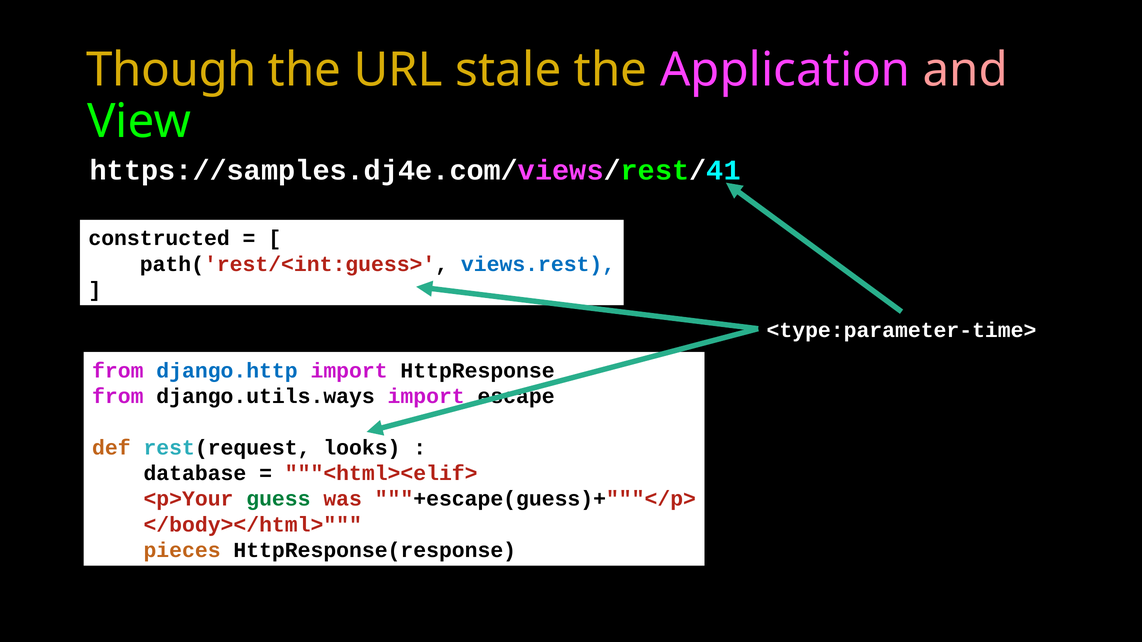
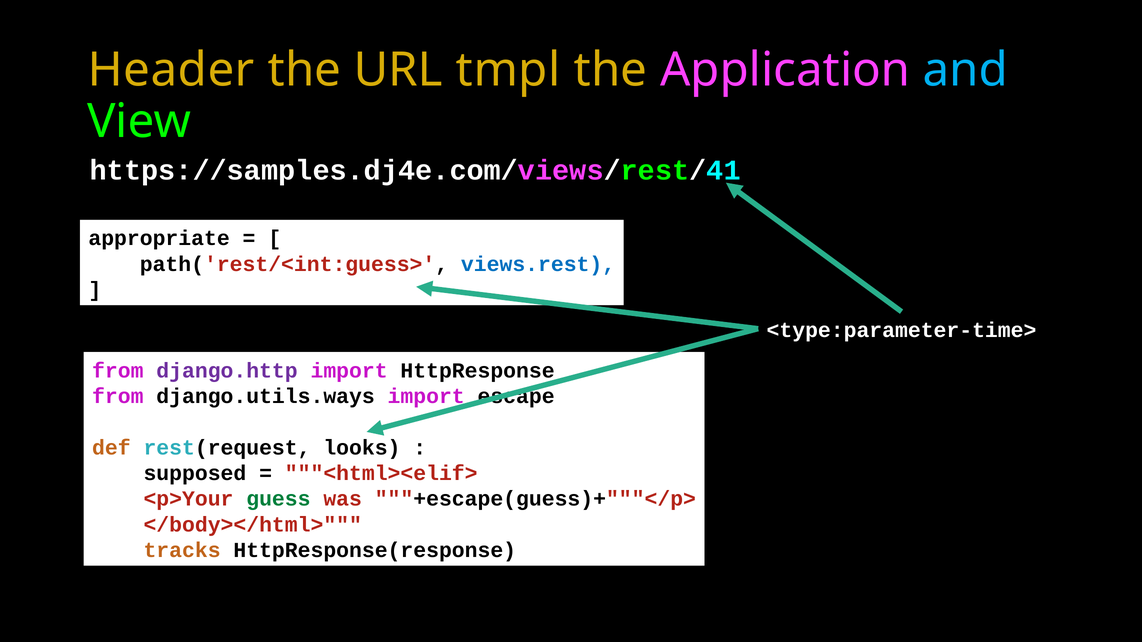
Though: Though -> Header (171, 70)
stale: stale -> tmpl (508, 70)
and colour: pink -> light blue (965, 70)
constructed: constructed -> appropriate (159, 238)
django.http colour: blue -> purple (227, 371)
database: database -> supposed (195, 473)
pieces: pieces -> tracks (182, 551)
